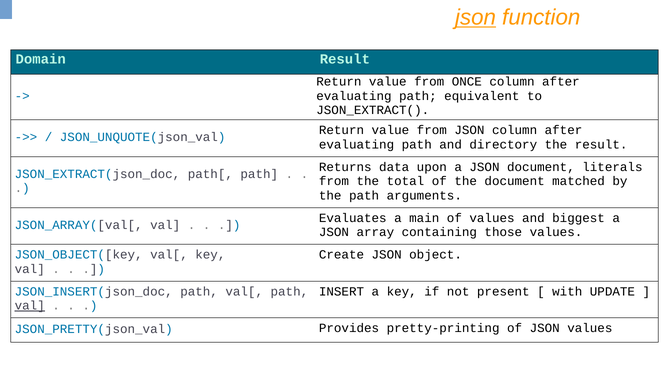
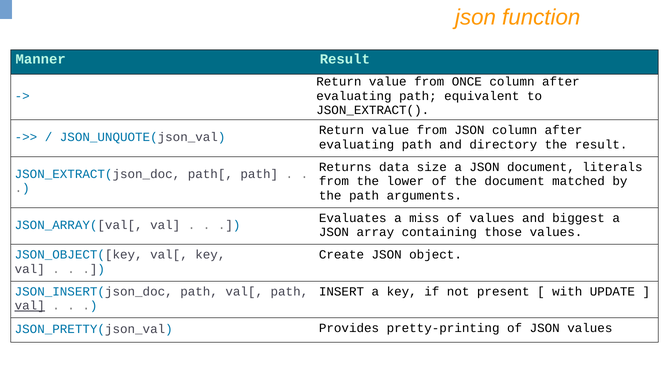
json underline: present -> none (476, 17)
Domain: Domain -> Manner (41, 59)
upon: upon -> size (432, 167)
total: total -> lower (405, 181)
main: main -> miss (424, 218)
